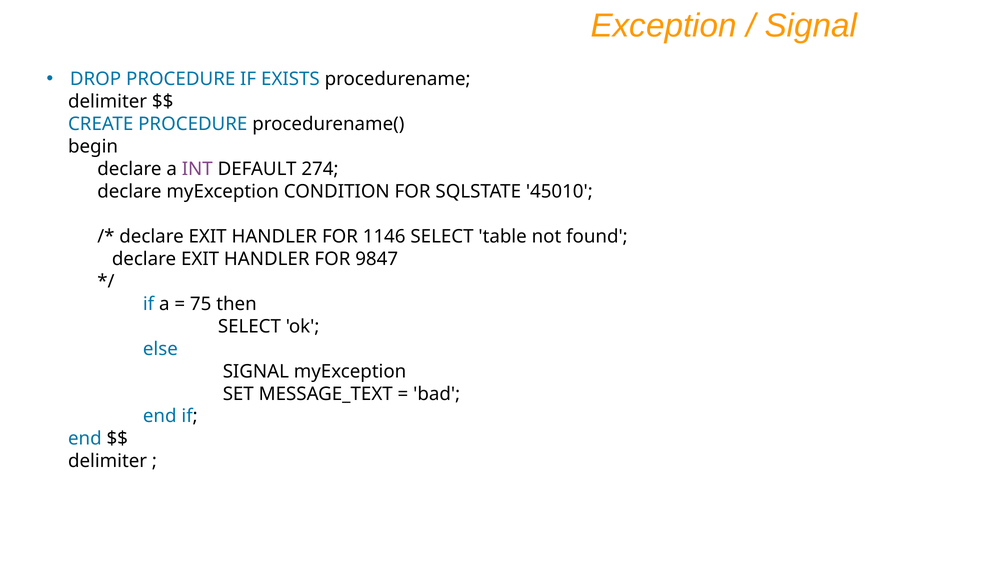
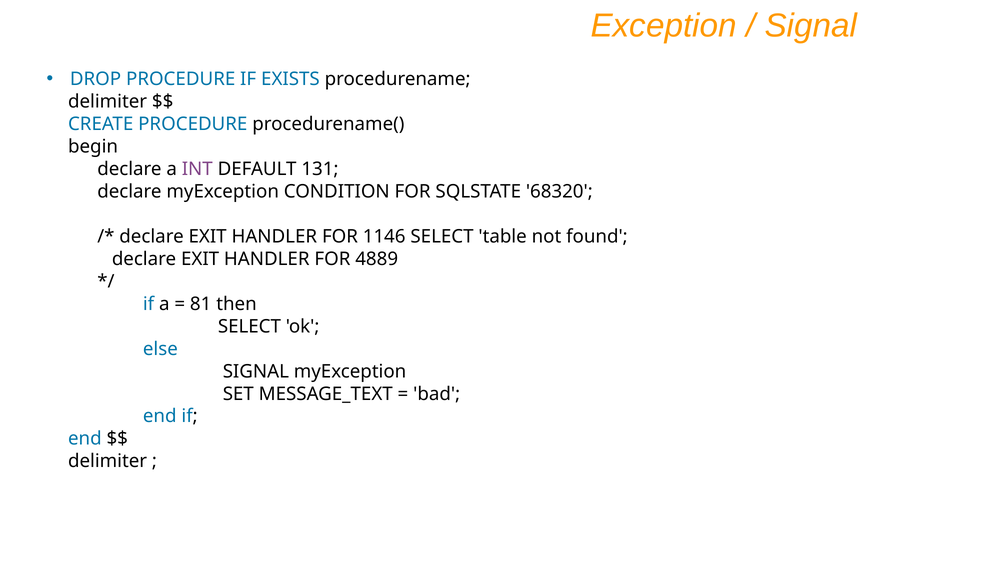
274: 274 -> 131 (320, 169)
45010: 45010 -> 68320 (559, 191)
9847: 9847 -> 4889 (377, 259)
75: 75 -> 81 (201, 304)
